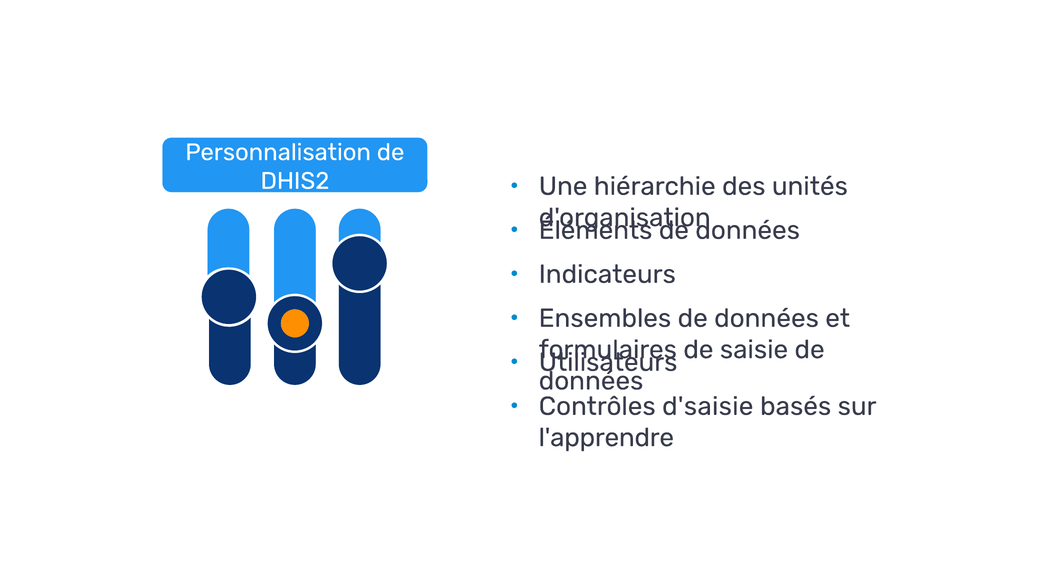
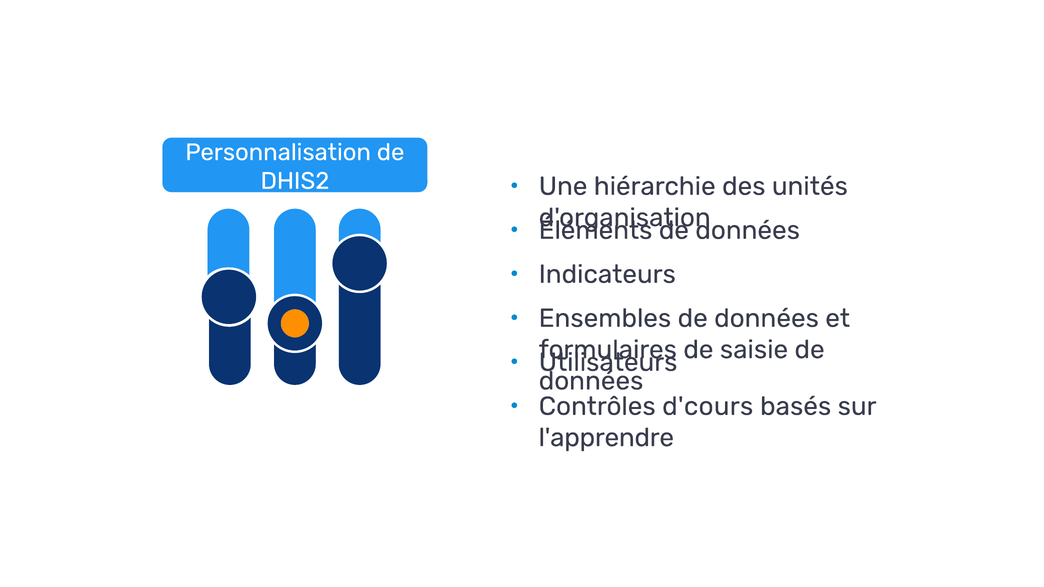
d'saisie: d'saisie -> d'cours (708, 406)
